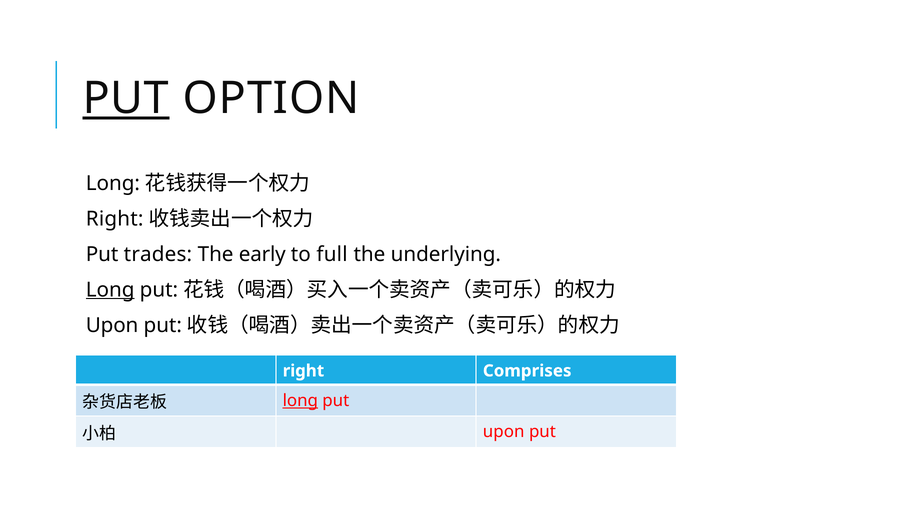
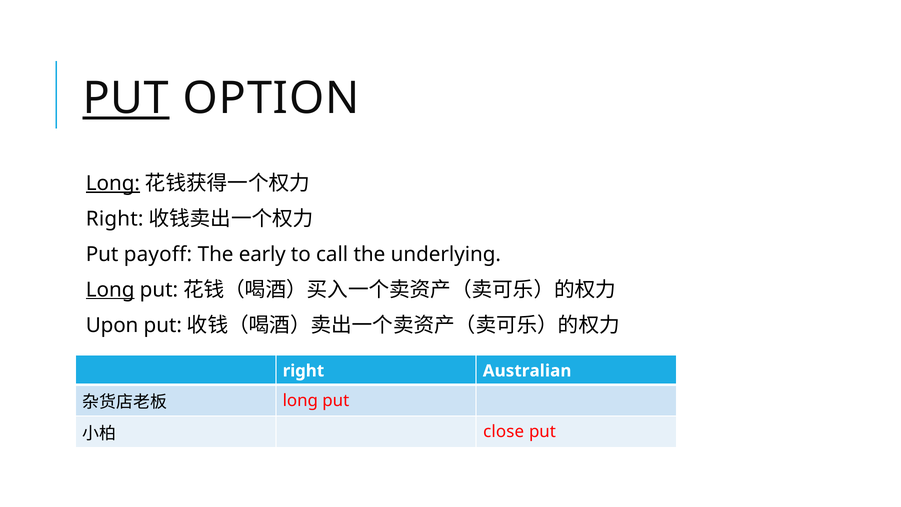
Long underline: none -> present (113, 183)
trades: trades -> payoff (158, 254)
full: full -> call (332, 254)
Comprises: Comprises -> Australian (527, 371)
long underline: present -> none (300, 400)
upon: upon -> close (504, 432)
